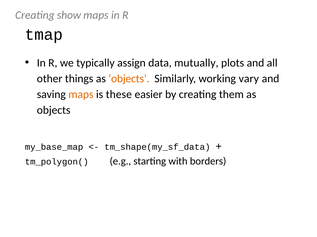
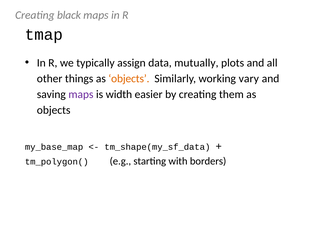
show: show -> black (69, 15)
maps colour: orange -> purple (81, 95)
these: these -> width (119, 95)
